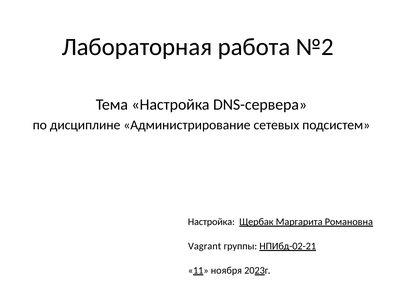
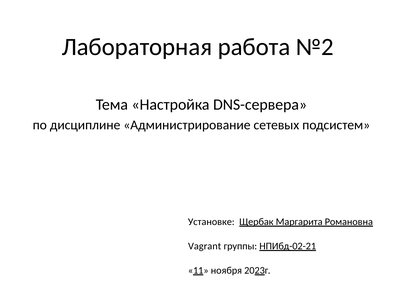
Настройка: Настройка -> Установке (211, 221)
